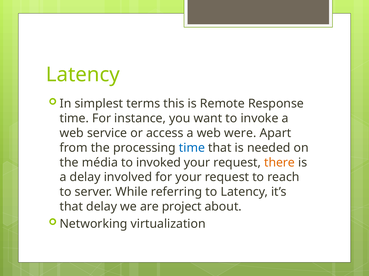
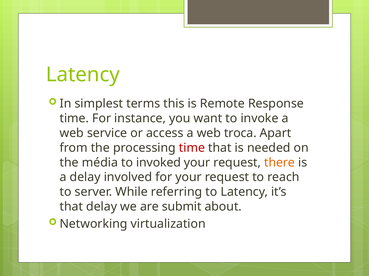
were: were -> troca (240, 133)
time colour: blue -> red (192, 148)
project: project -> submit (182, 207)
